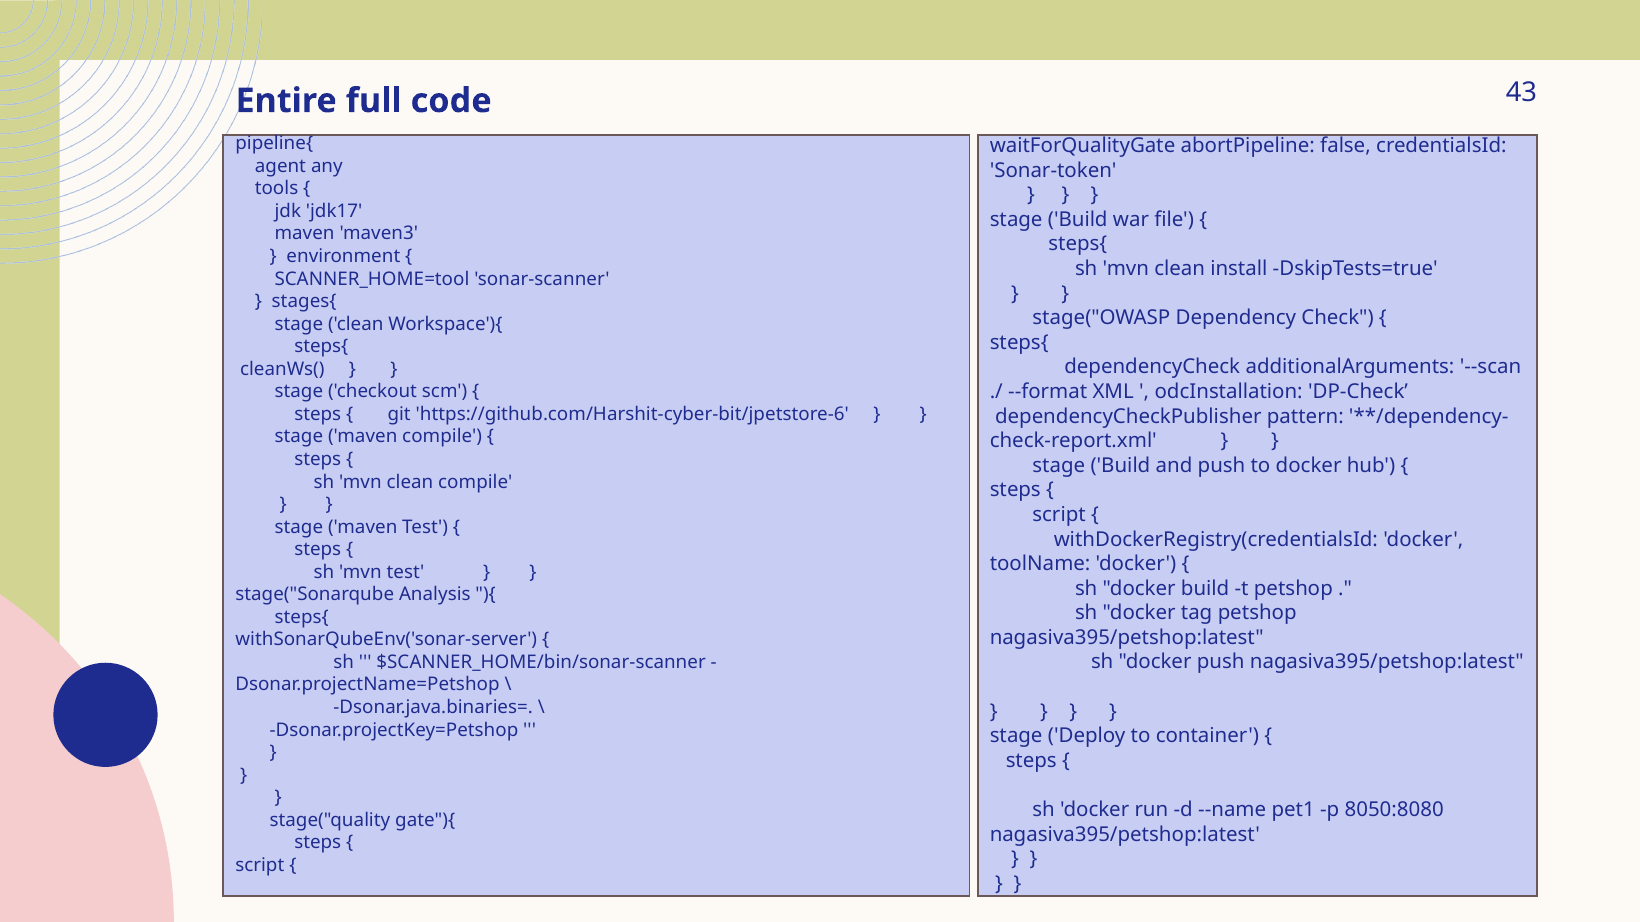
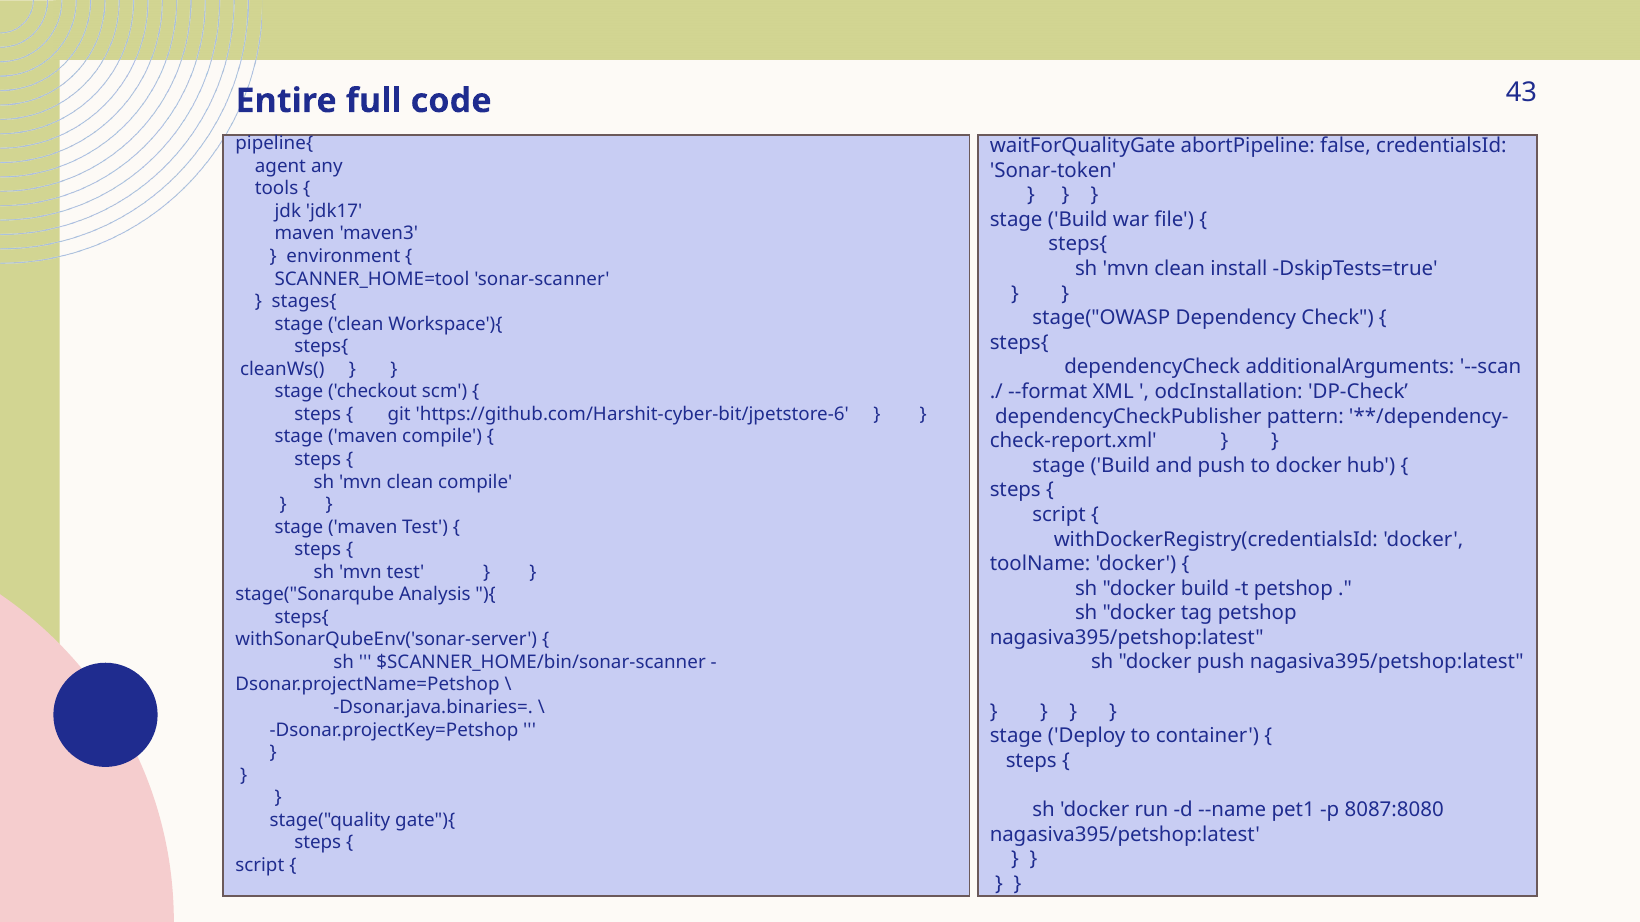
8050:8080: 8050:8080 -> 8087:8080 (1394, 810)
